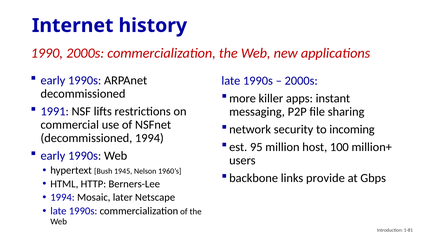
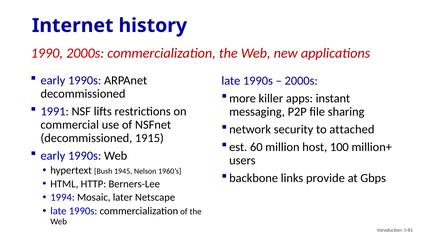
incoming: incoming -> attached (352, 130)
decommissioned 1994: 1994 -> 1915 (149, 138)
95: 95 -> 60 (256, 147)
